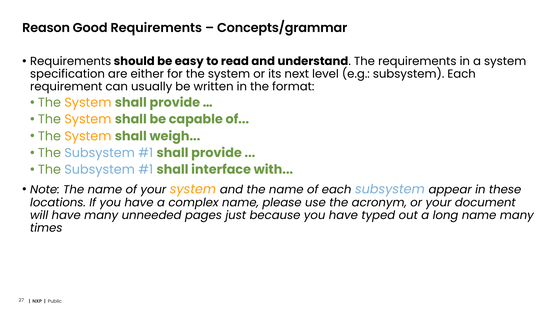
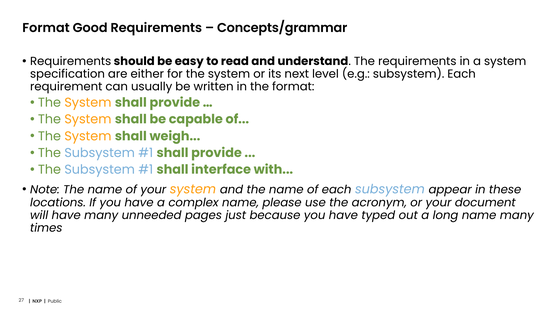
Reason: Reason -> Format (46, 28)
